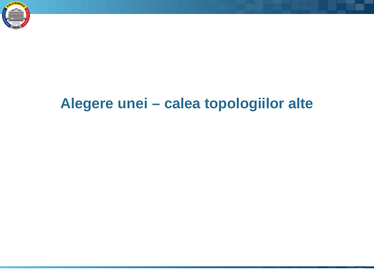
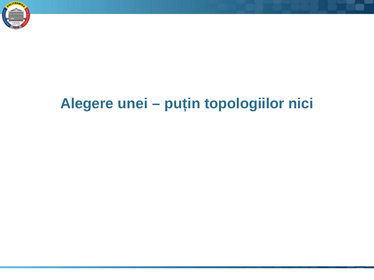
calea: calea -> puțin (182, 104)
alte: alte -> nici (301, 104)
